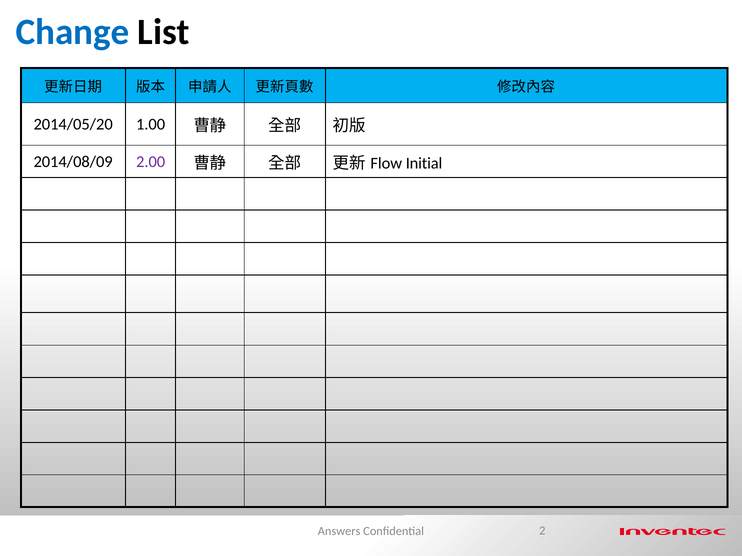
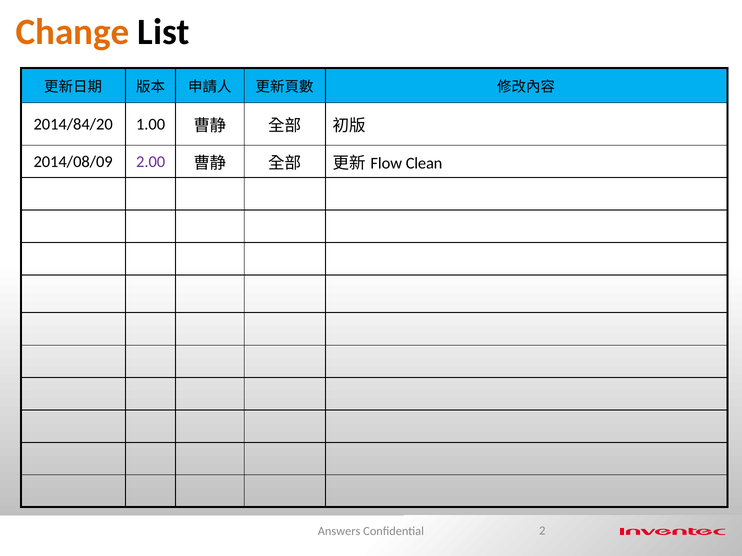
Change colour: blue -> orange (72, 32)
2014/05/20: 2014/05/20 -> 2014/84/20 (73, 124)
Initial: Initial -> Clean (424, 163)
